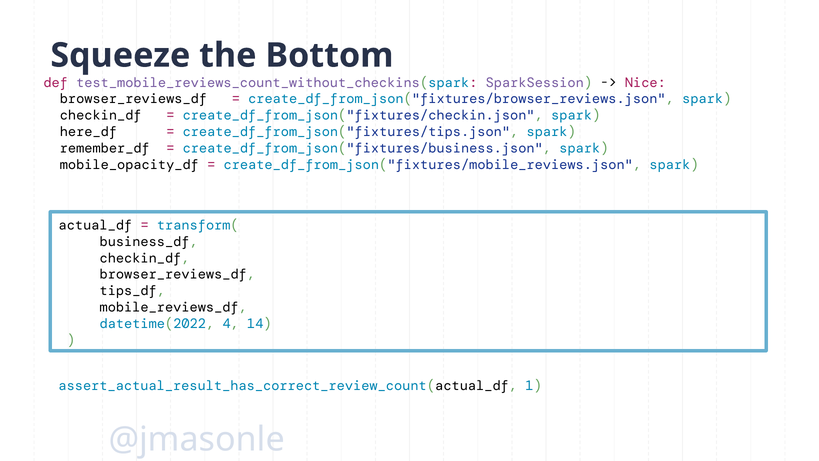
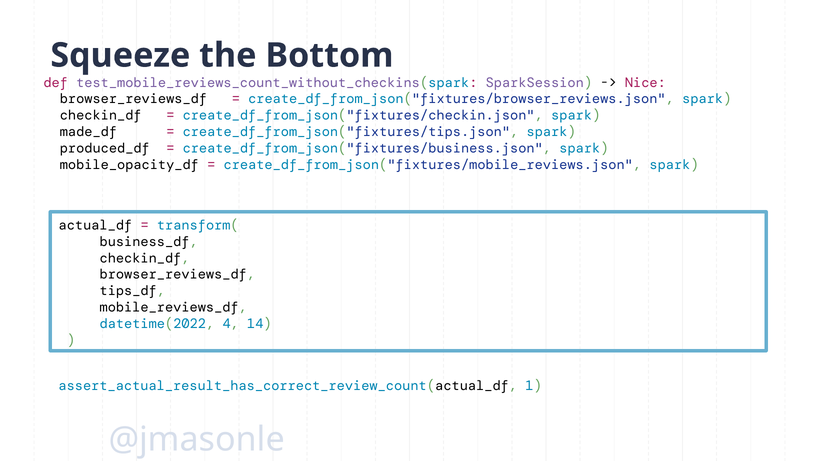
here_df: here_df -> made_df (88, 132)
remember_df: remember_df -> produced_df (105, 148)
